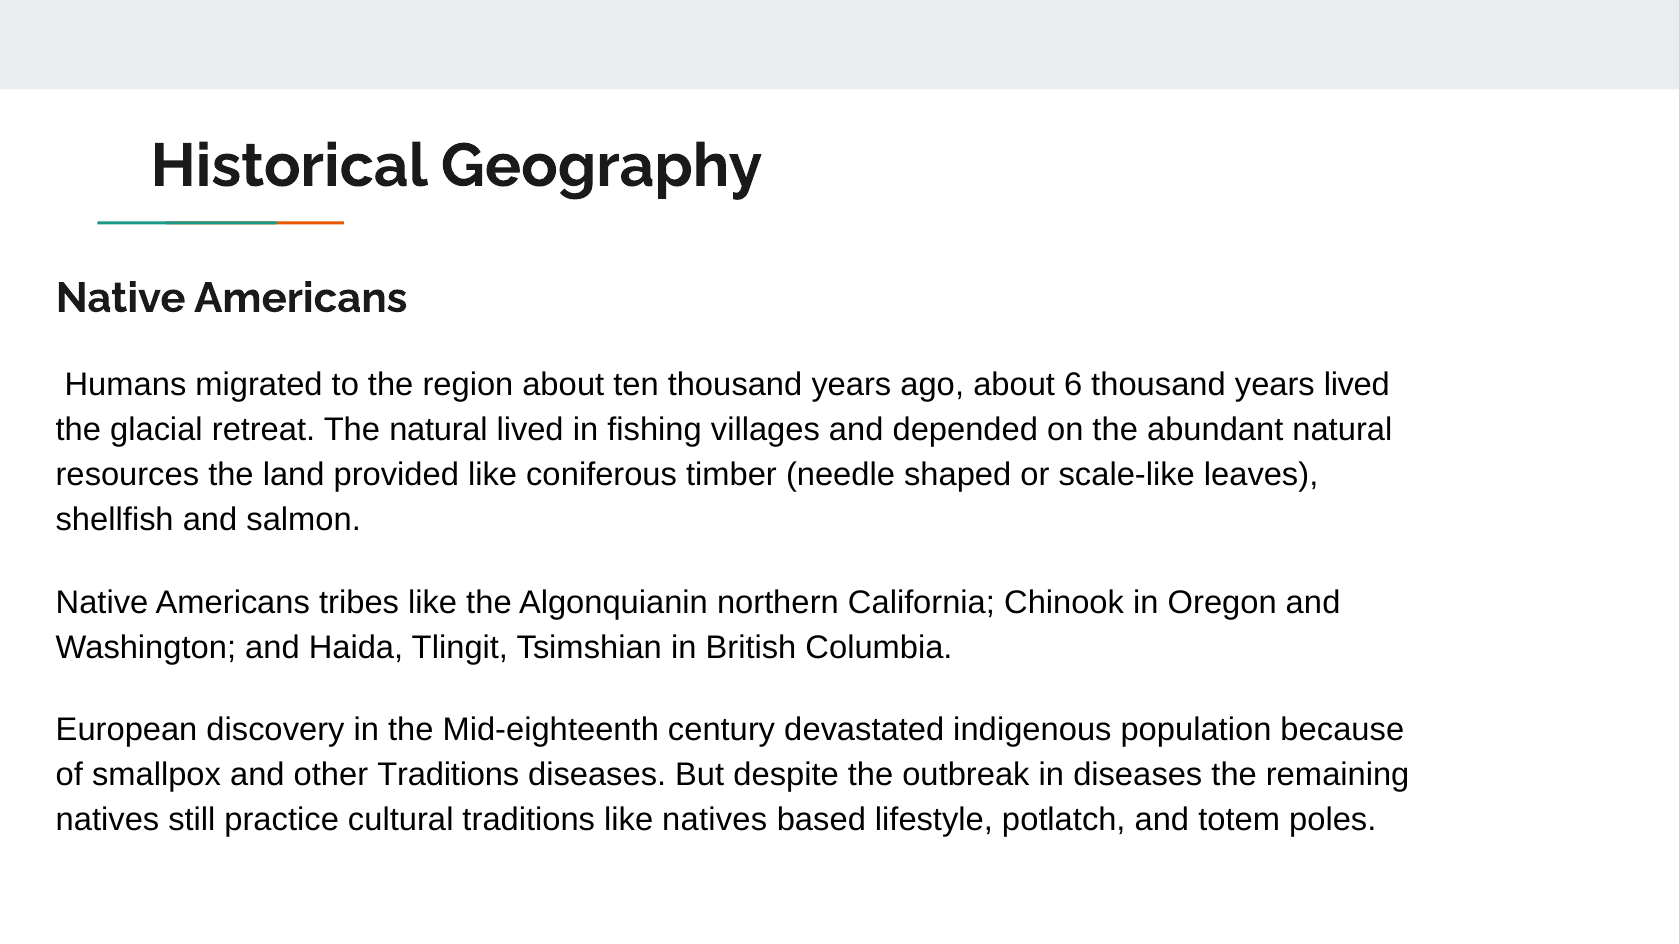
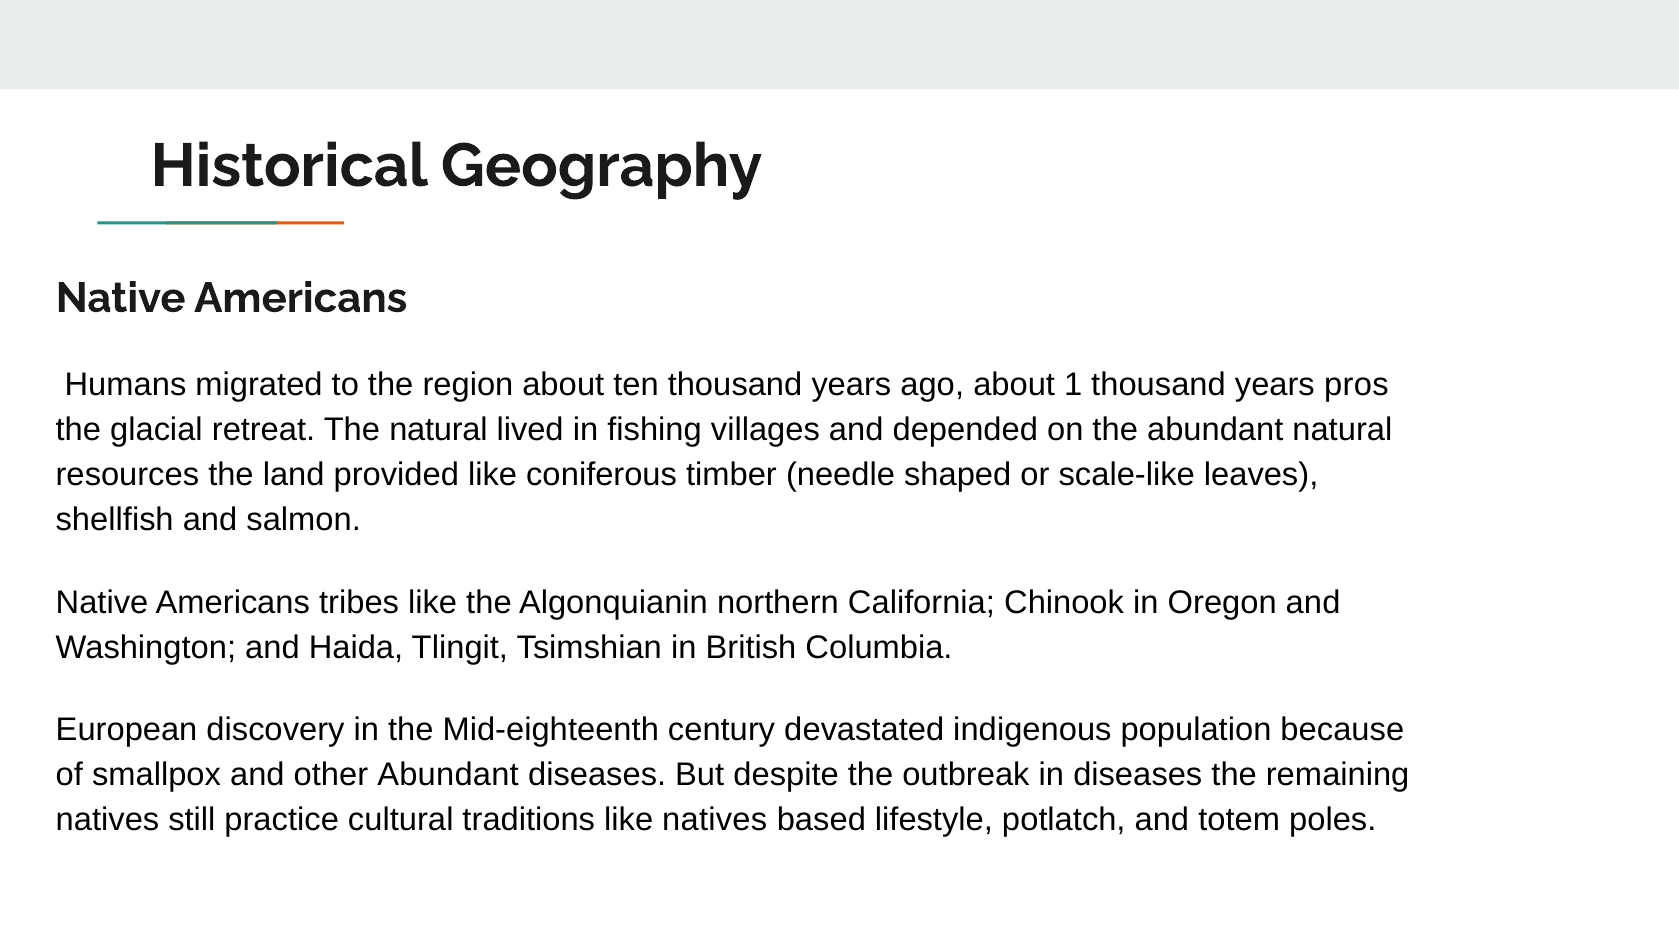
6: 6 -> 1 (1073, 385)
years lived: lived -> pros (1356, 385)
other Traditions: Traditions -> Abundant (448, 775)
